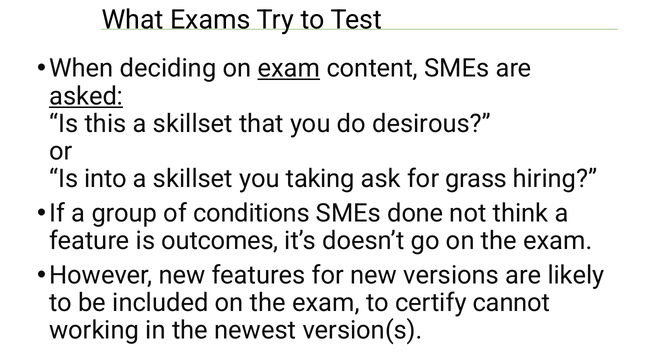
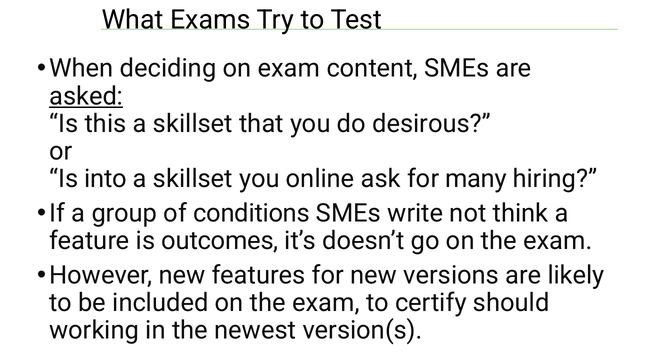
exam underline: present -> none (289, 68)
taking: taking -> online (320, 179)
grass: grass -> many (476, 179)
done: done -> write (415, 213)
cannot: cannot -> should (511, 303)
